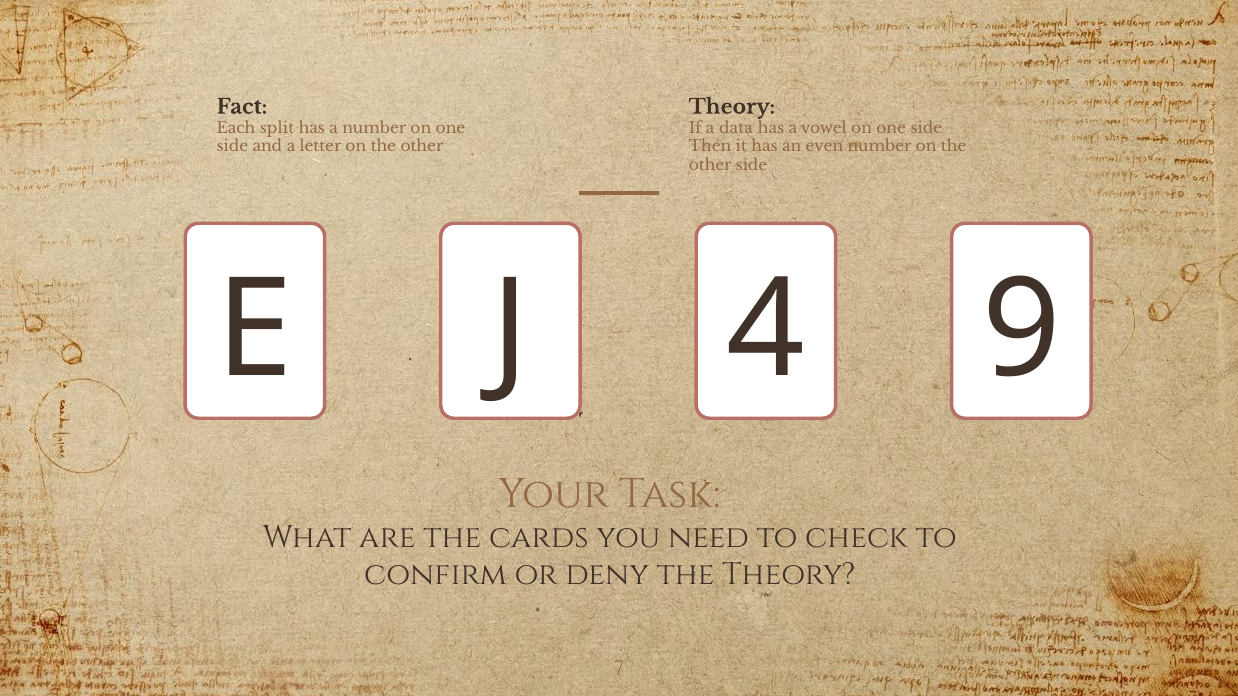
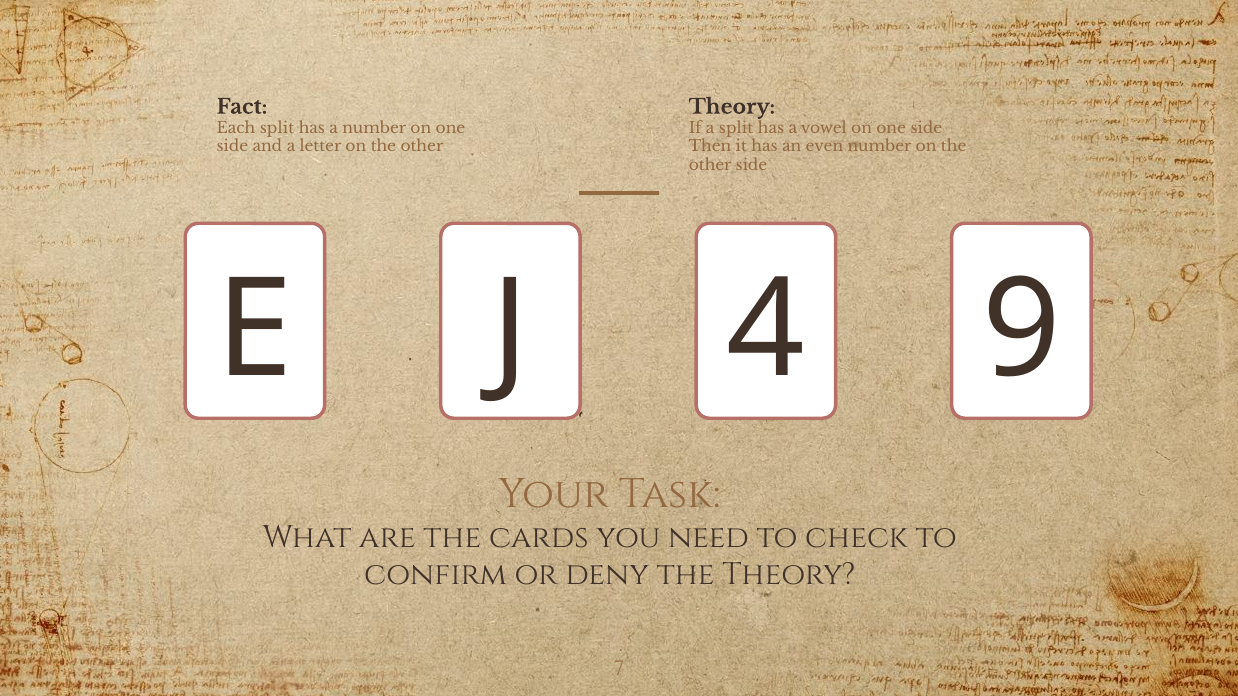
a data: data -> split (736, 128)
